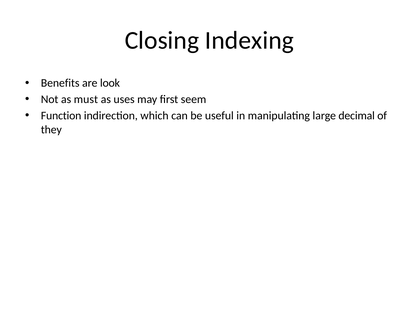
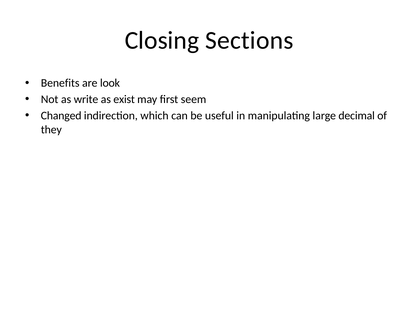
Indexing: Indexing -> Sections (249, 41)
must: must -> write (86, 100)
uses: uses -> exist (124, 100)
Function: Function -> Changed (61, 116)
